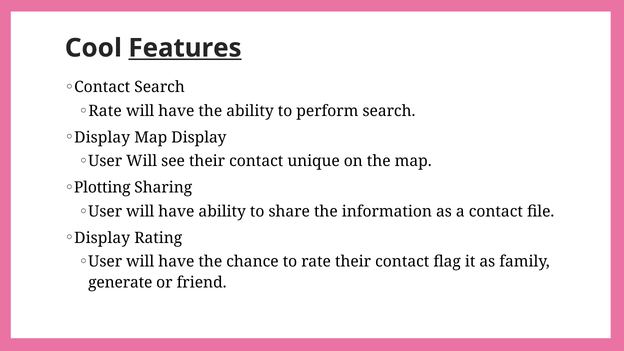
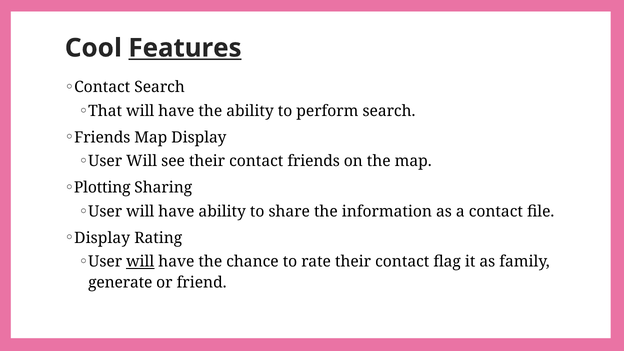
Rate: Rate -> That (105, 111)
Display: Display -> Friends (102, 137)
contact unique: unique -> friends (314, 161)
will underline: none -> present (140, 262)
